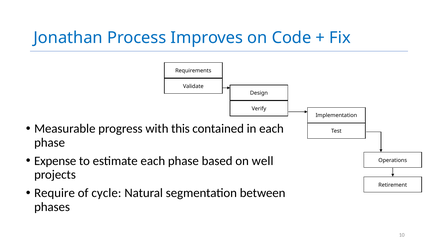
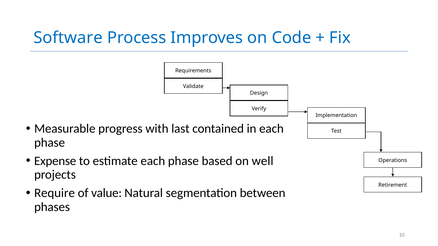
Jonathan: Jonathan -> Software (68, 38)
this: this -> last (180, 129)
cycle: cycle -> value (107, 193)
